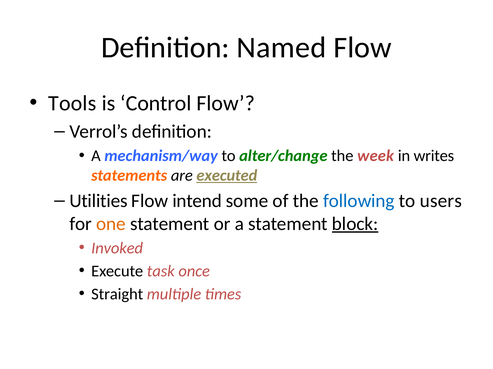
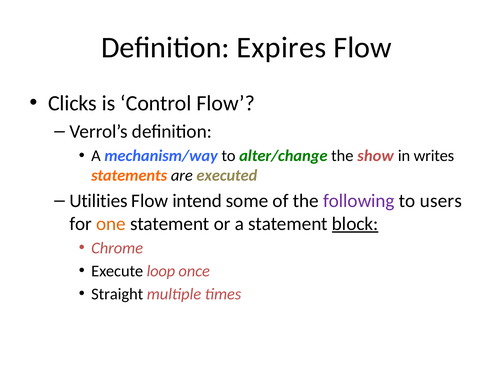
Named: Named -> Expires (281, 48)
Tools: Tools -> Clicks (72, 103)
week: week -> show (376, 156)
executed underline: present -> none (227, 176)
following colour: blue -> purple (359, 201)
Invoked: Invoked -> Chrome (117, 249)
task: task -> loop (161, 272)
